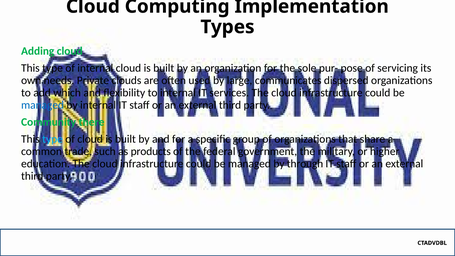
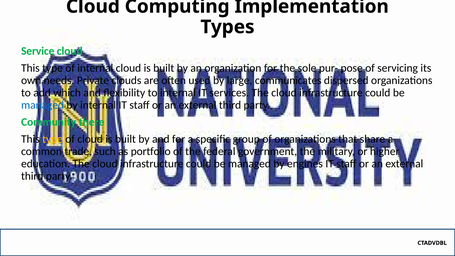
Adding: Adding -> Service (38, 51)
type colour: light blue -> yellow (53, 139)
products: products -> portfolio (151, 151)
through: through -> engines (305, 164)
